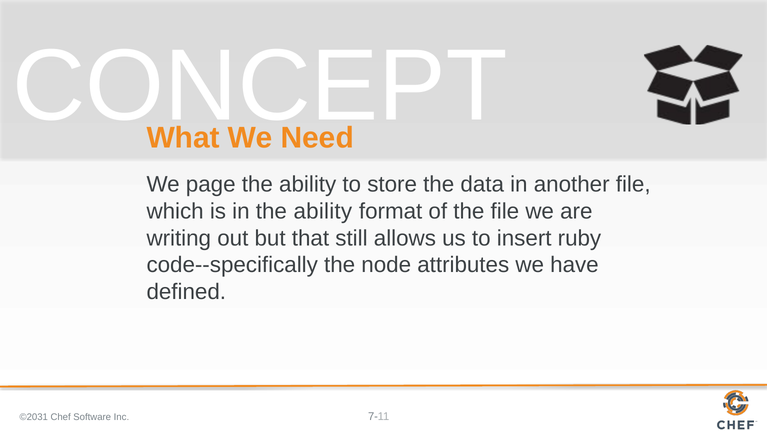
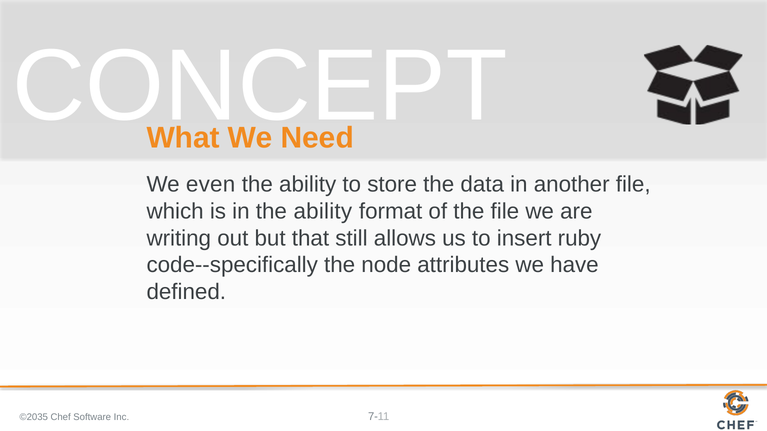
page: page -> even (211, 185)
©2031: ©2031 -> ©2035 (34, 417)
